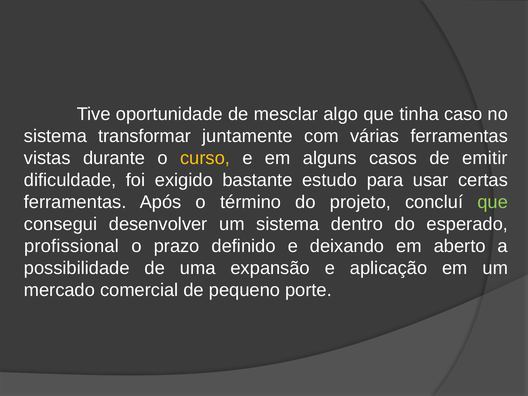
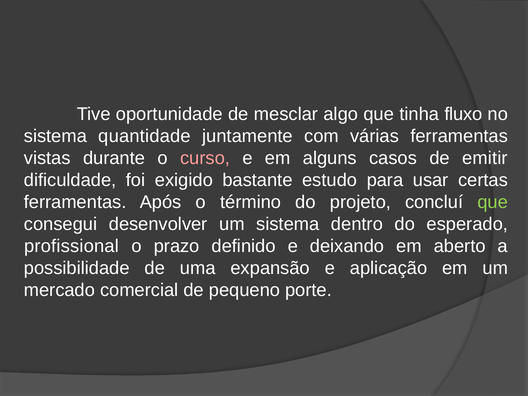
caso: caso -> fluxo (463, 114)
transformar: transformar -> quantidade (144, 136)
curso colour: yellow -> pink (205, 158)
